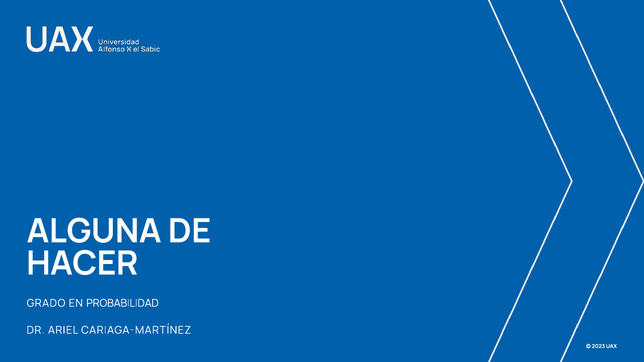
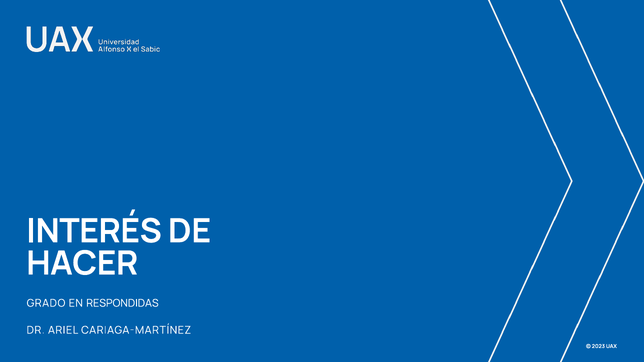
ALGUNA: ALGUNA -> INTERÉS (94, 231)
PROBABILIDAD: PROBABILIDAD -> RESPONDIDAS (122, 303)
